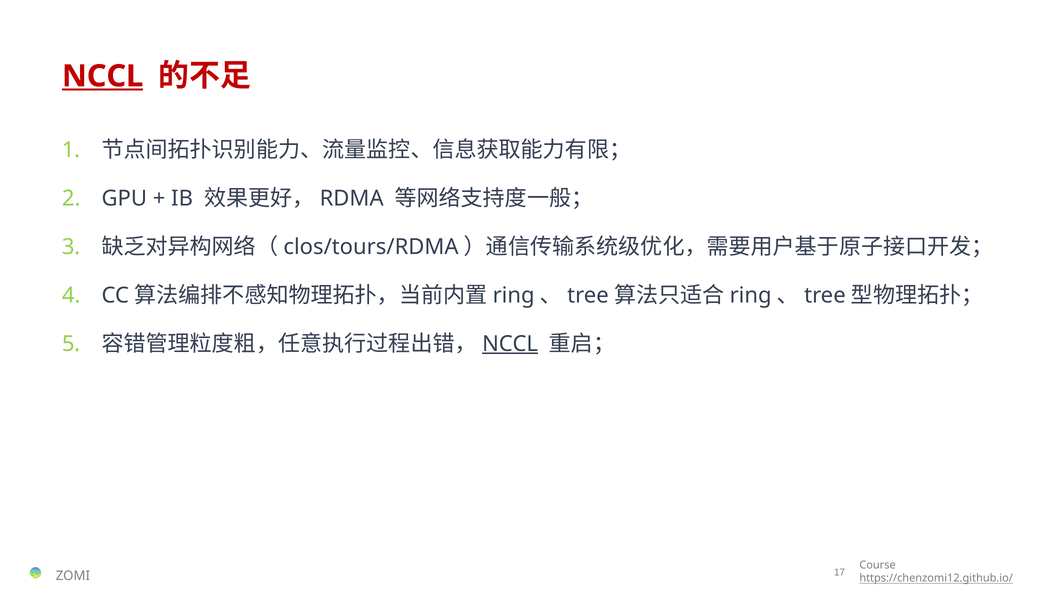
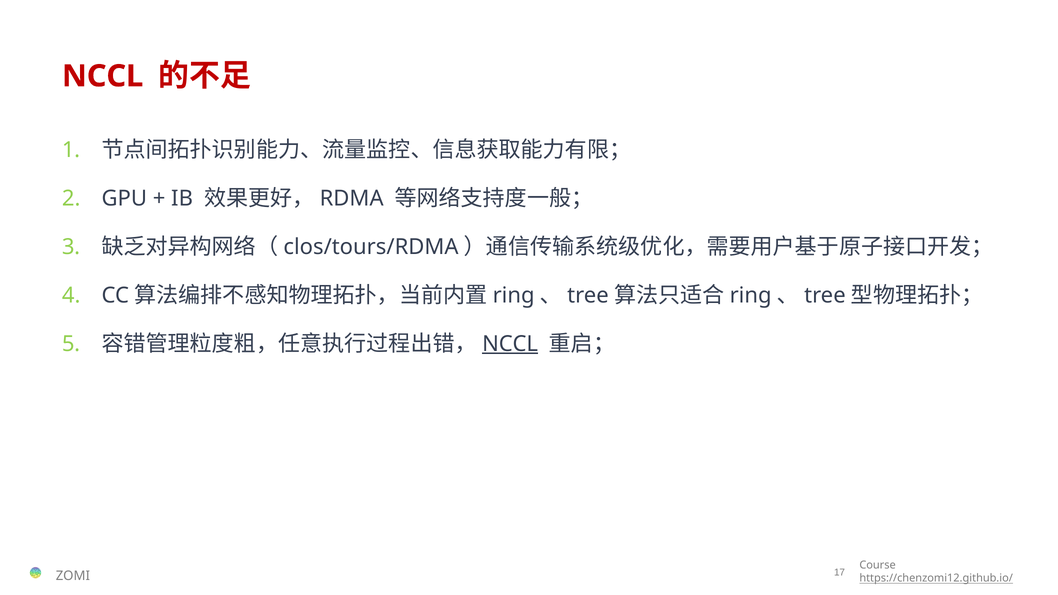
NCCL underline: present -> none (103, 76)
